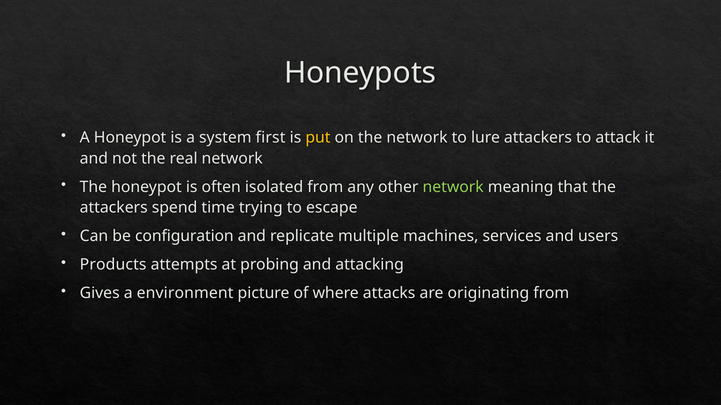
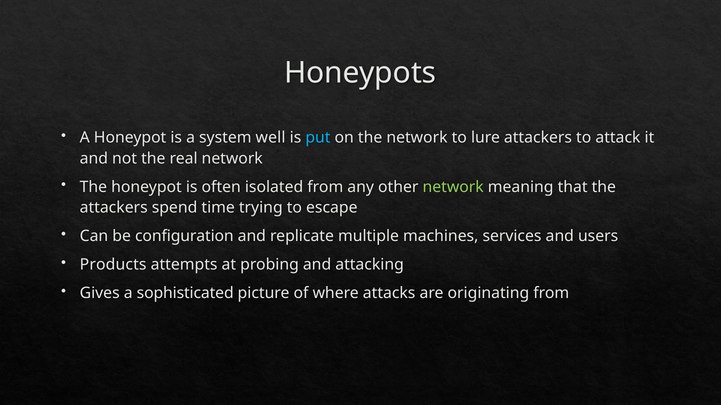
first: first -> well (271, 138)
put colour: yellow -> light blue (318, 138)
environment: environment -> sophisticated (185, 293)
